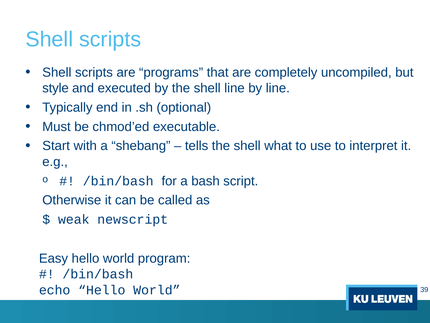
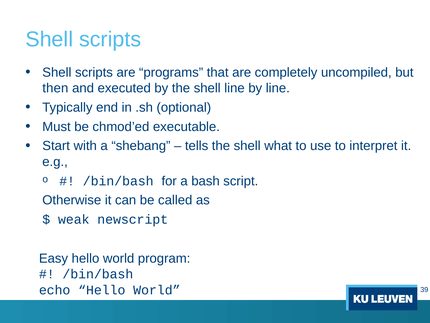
style: style -> then (55, 88)
